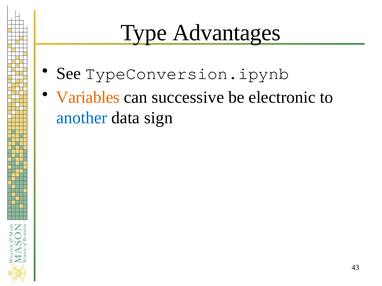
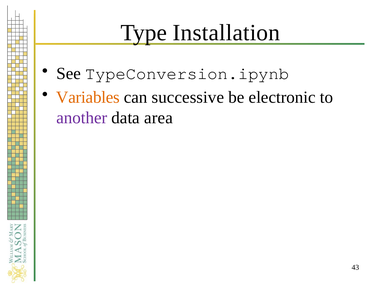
Advantages: Advantages -> Installation (226, 33)
another colour: blue -> purple (82, 118)
sign: sign -> area (159, 118)
